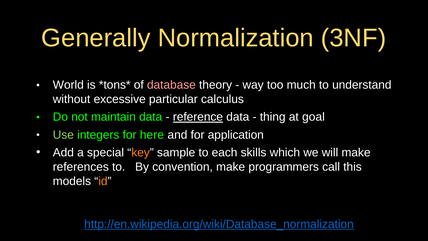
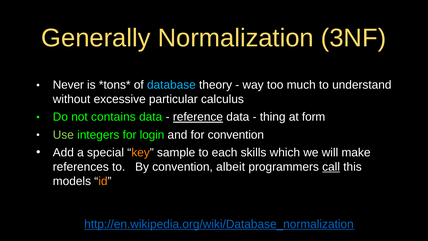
World: World -> Never (68, 85)
database colour: pink -> light blue (171, 85)
maintain: maintain -> contains (113, 117)
goal: goal -> form (314, 117)
here: here -> login (152, 135)
for application: application -> convention (236, 135)
convention make: make -> albeit (231, 167)
call underline: none -> present (331, 167)
